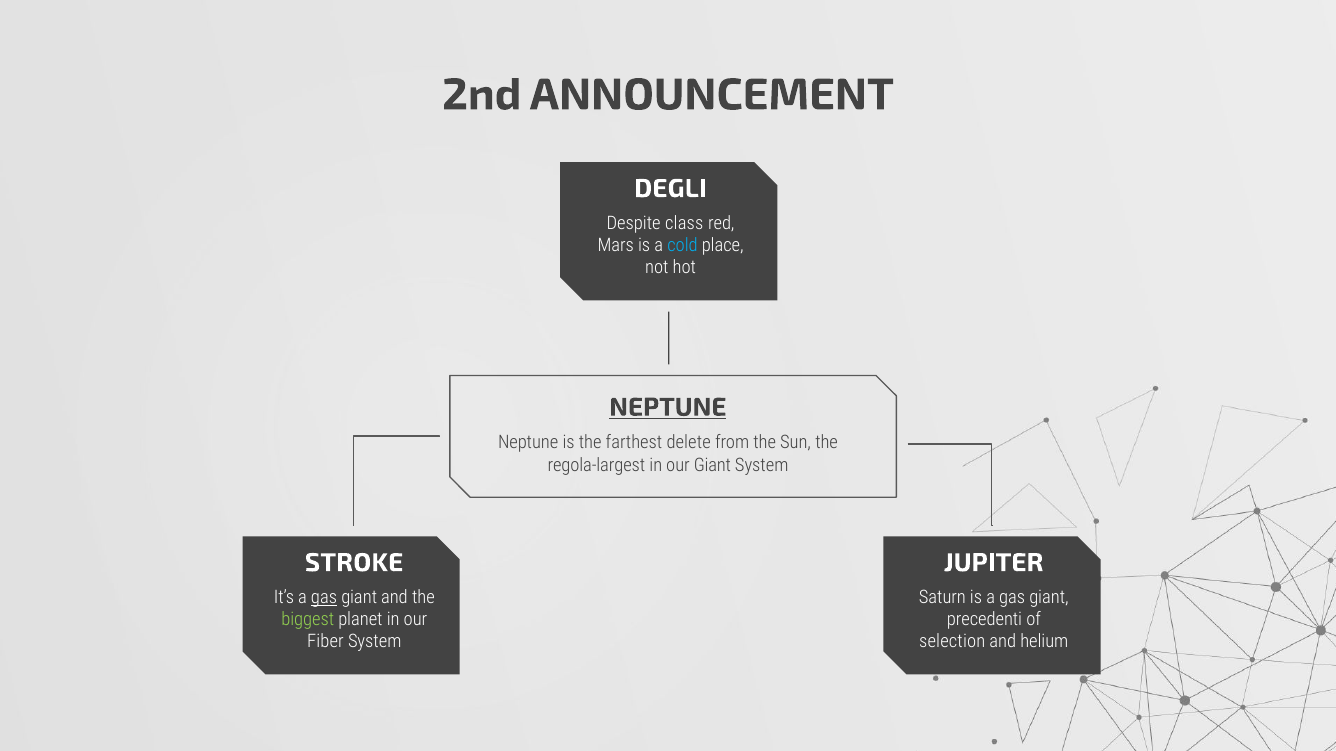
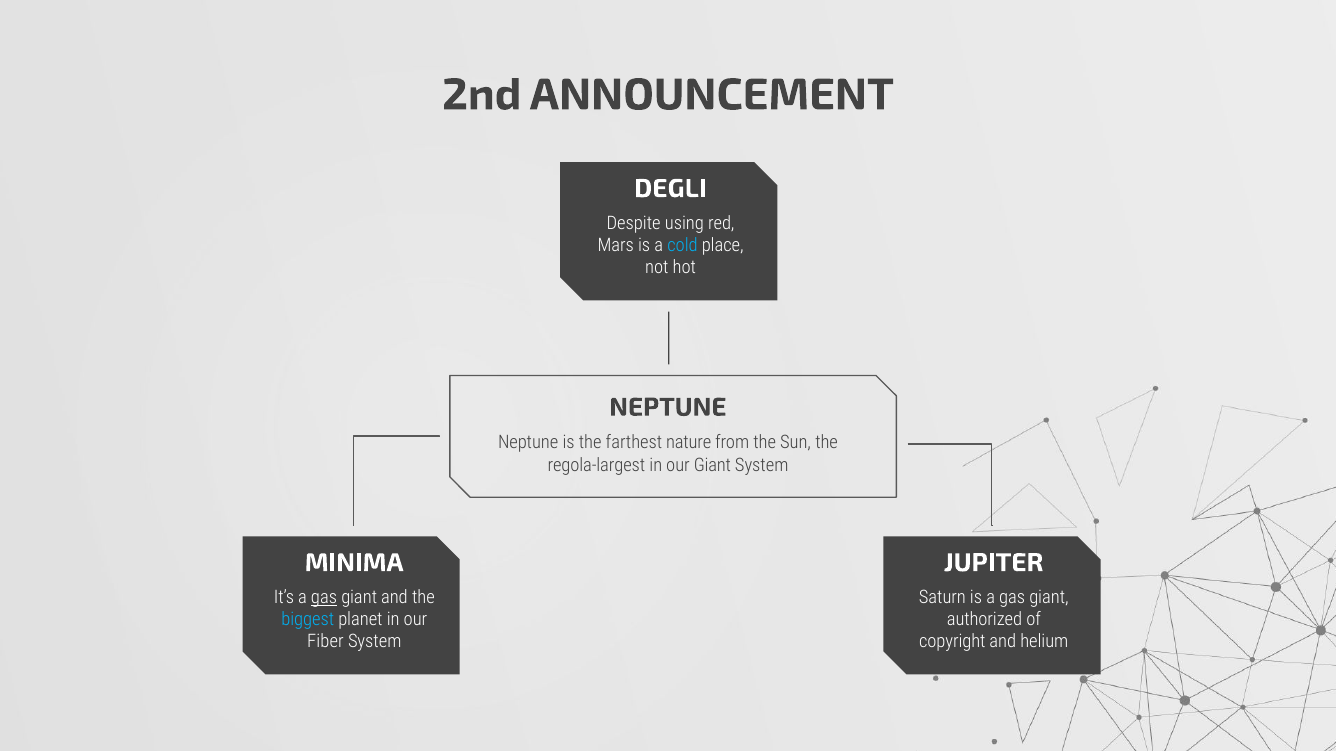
class: class -> using (684, 223)
NEPTUNE underline: present -> none (668, 407)
delete: delete -> nature (689, 443)
STROKE: STROKE -> MINIMA (354, 563)
biggest colour: light green -> light blue (308, 620)
precedenti: precedenti -> authorized (985, 620)
selection: selection -> copyright (952, 642)
